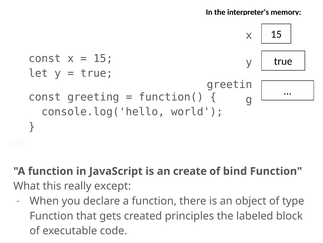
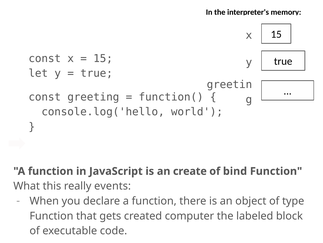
except: except -> events (113, 186)
principles: principles -> computer (189, 215)
